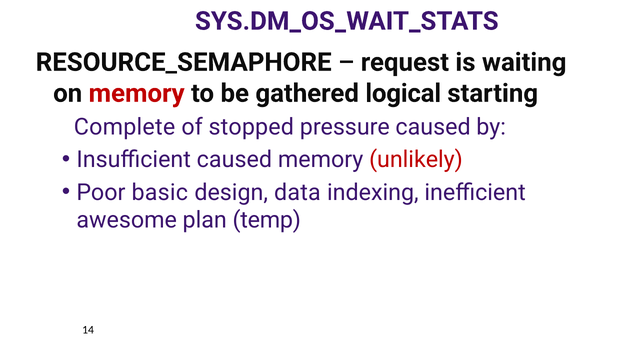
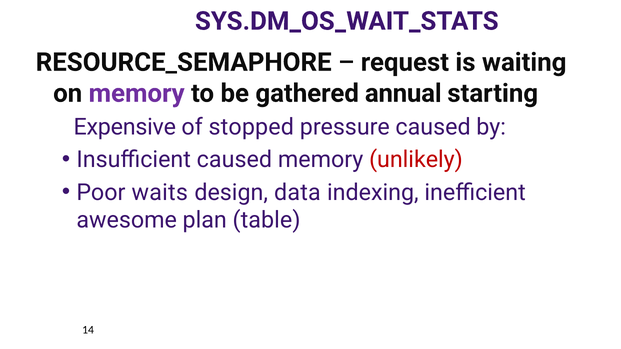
memory colour: red -> purple (137, 93)
logical: logical -> annual (403, 93)
Complete: Complete -> Expensive (125, 127)
basic: basic -> waits (160, 193)
temp: temp -> table (267, 220)
